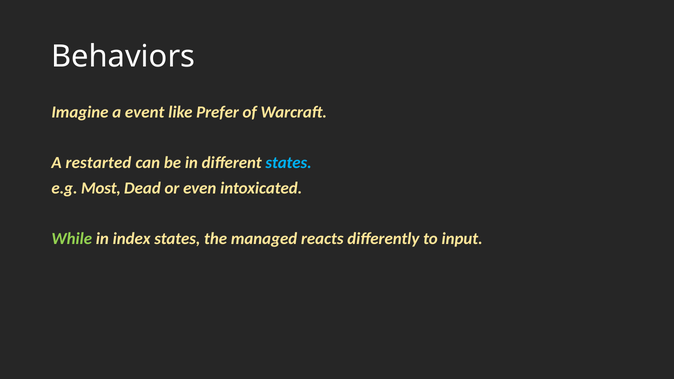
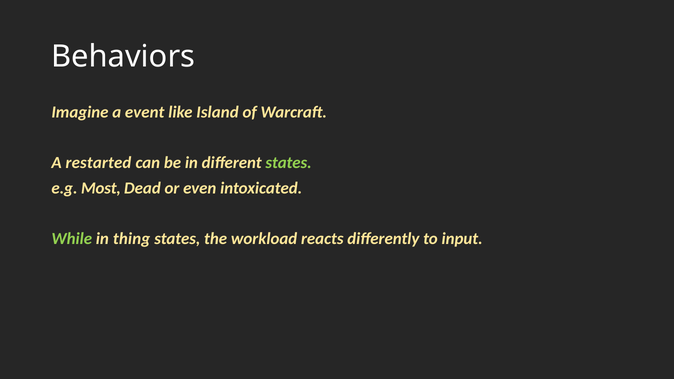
Prefer: Prefer -> Island (217, 112)
states colour: light blue -> light green (289, 163)
index: index -> thing (132, 239)
managed: managed -> workload (264, 239)
